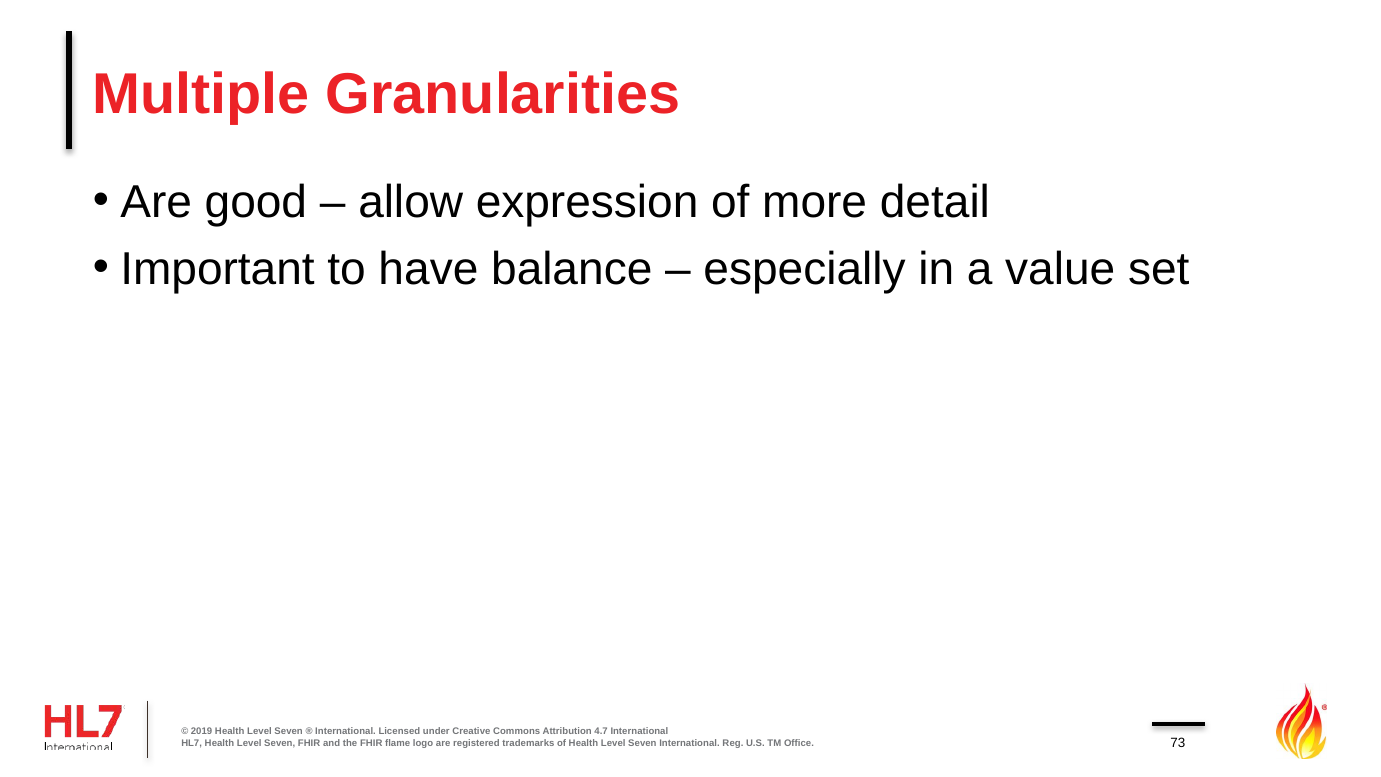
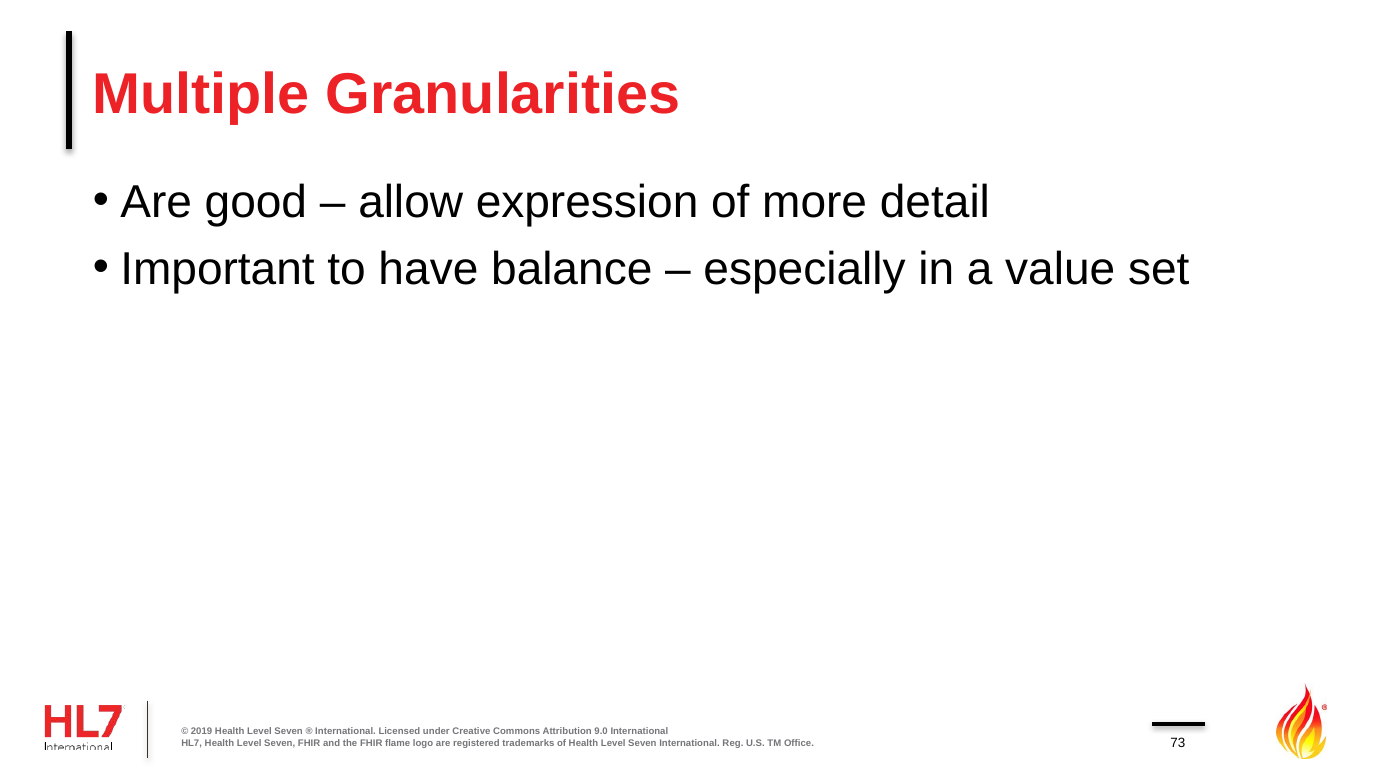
4.7: 4.7 -> 9.0 (601, 731)
